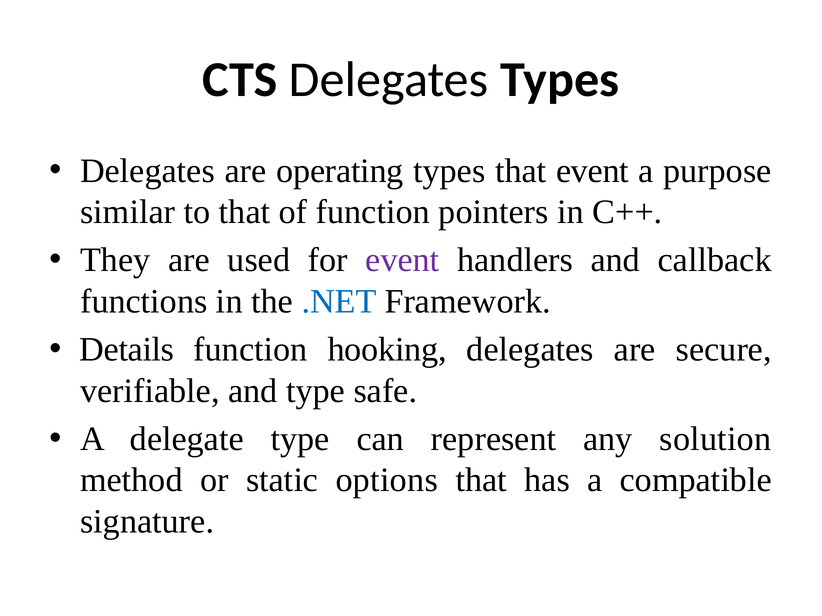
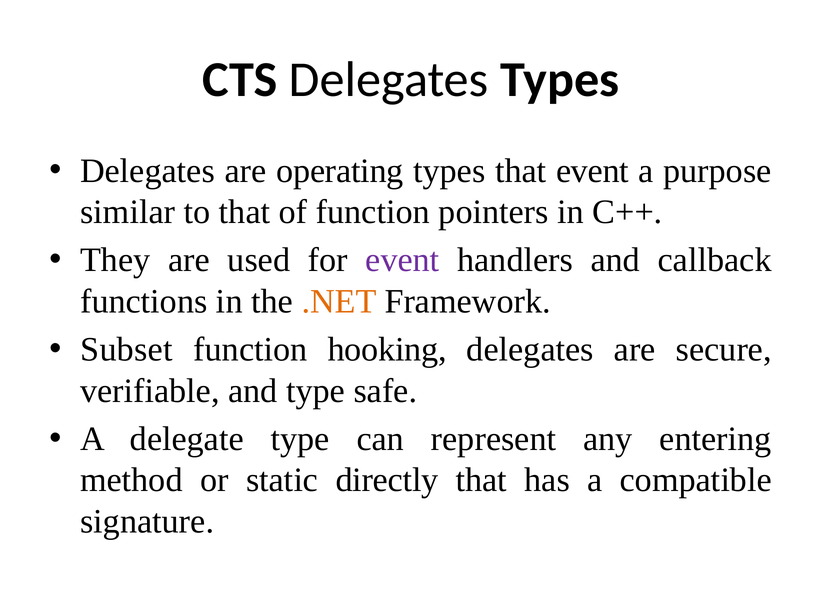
.NET colour: blue -> orange (339, 302)
Details: Details -> Subset (127, 350)
solution: solution -> entering (716, 439)
options: options -> directly (387, 481)
